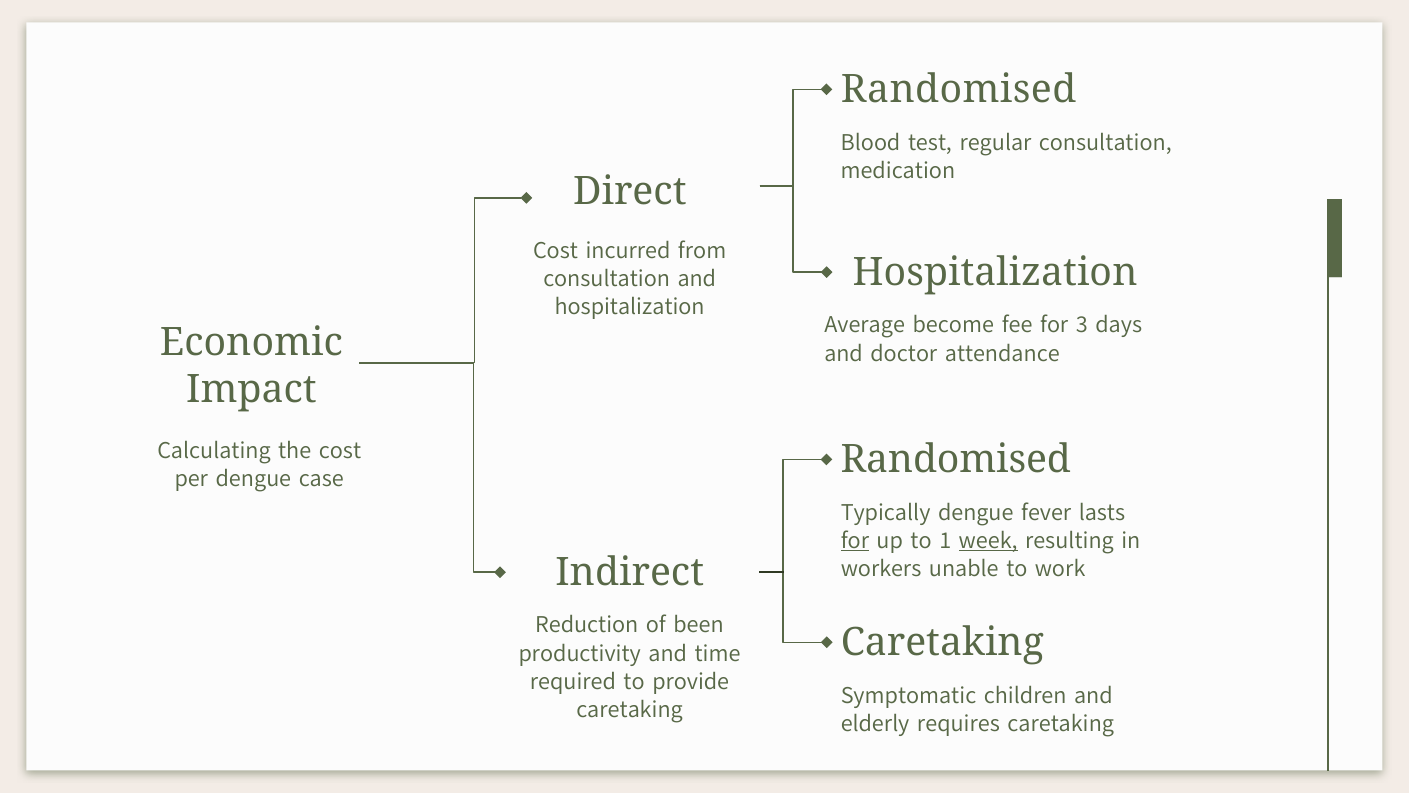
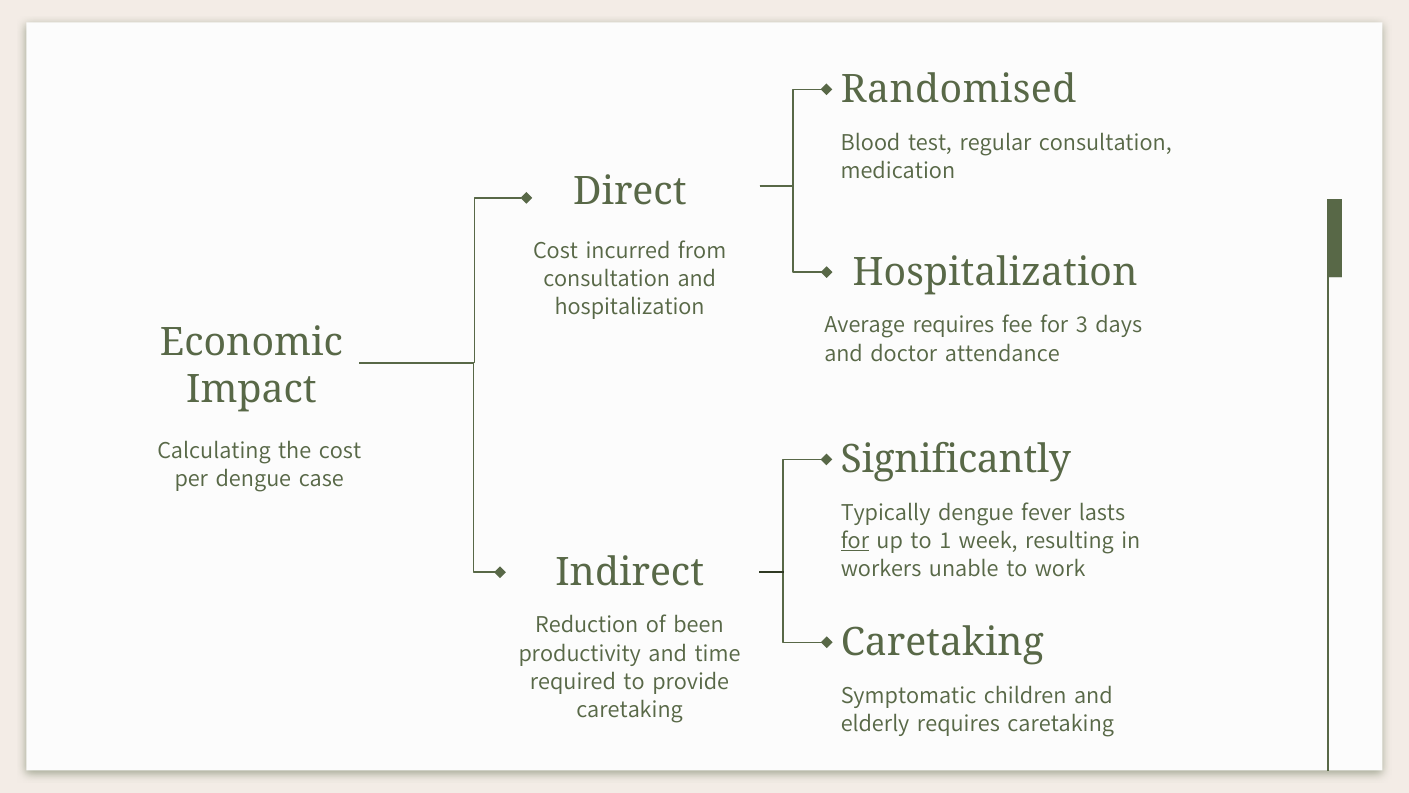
Average become: become -> requires (953, 325)
Randomised: Randomised -> Significantly (956, 459)
week underline: present -> none (988, 540)
